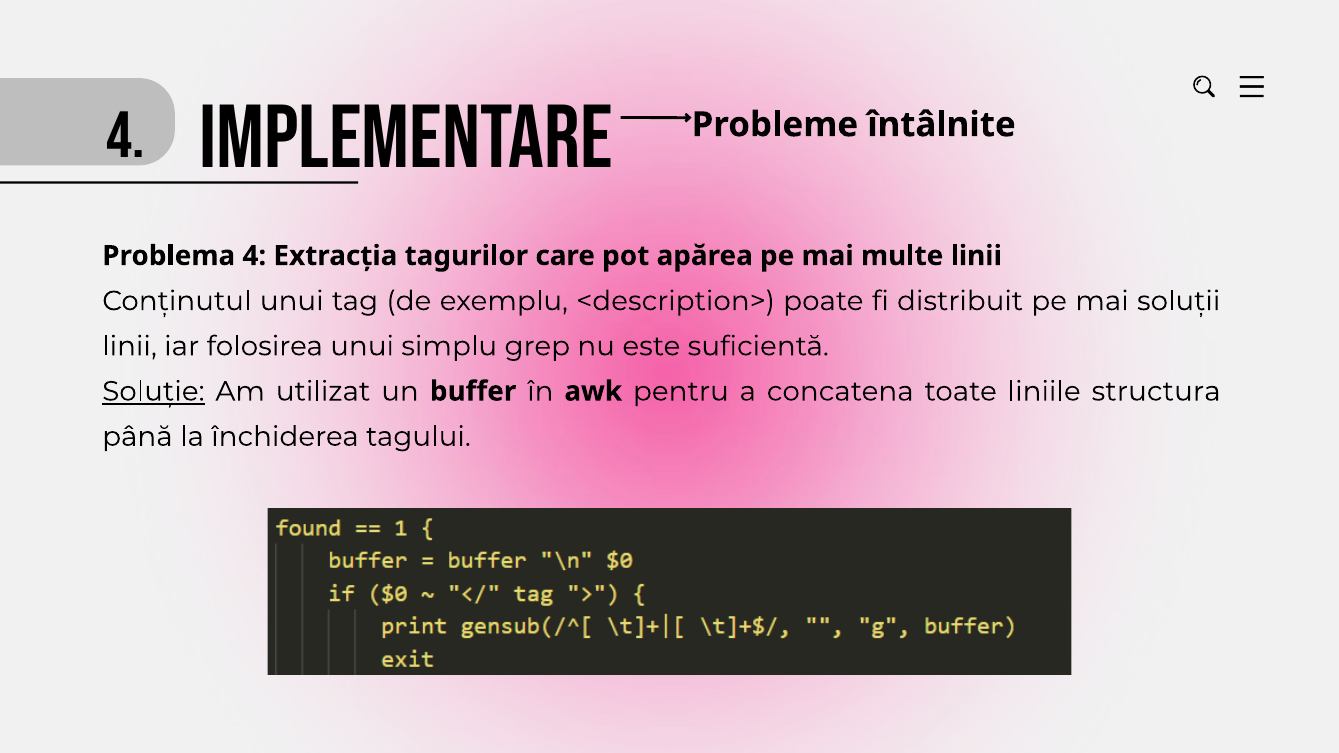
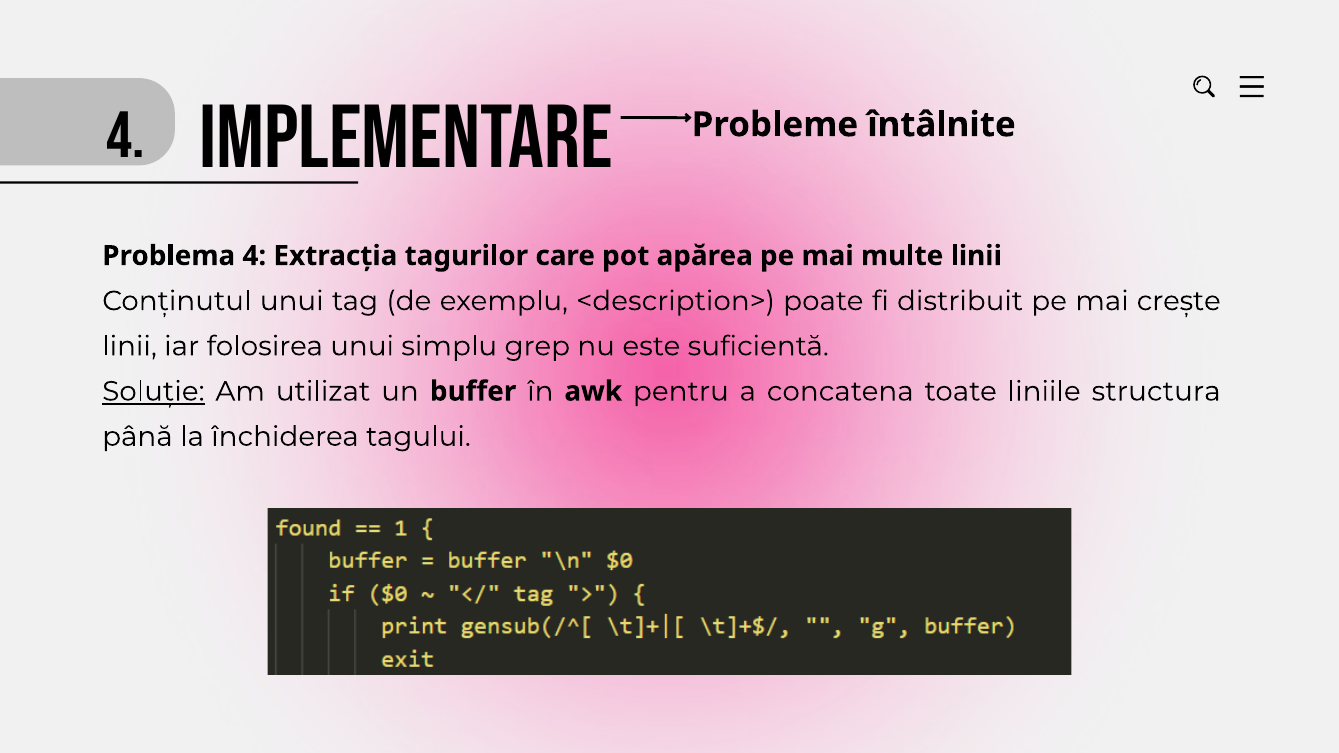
soluții: soluții -> crește (1179, 301)
